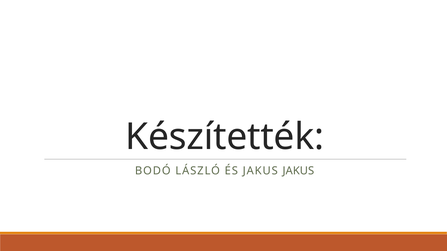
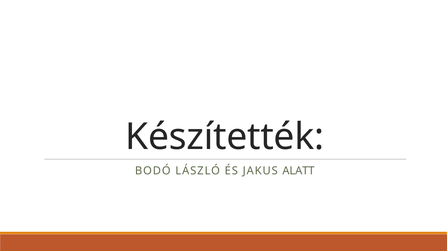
JAKUS JAKUS: JAKUS -> ALATT (298, 171)
